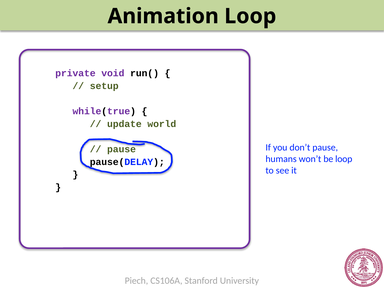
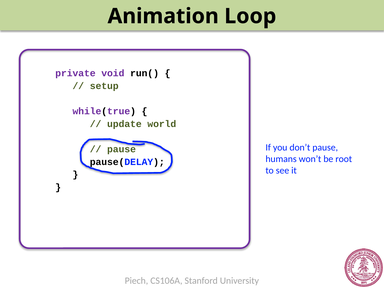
be loop: loop -> root (344, 159)
